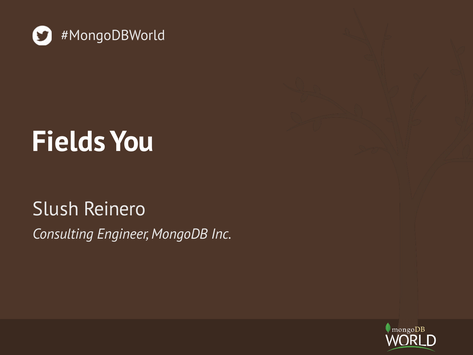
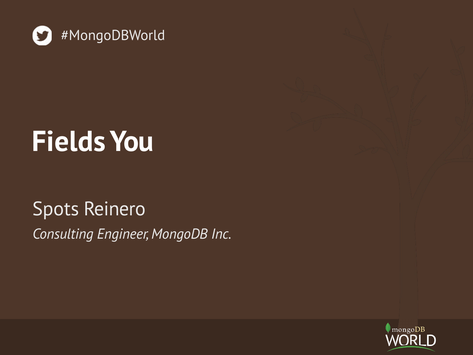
Slush: Slush -> Spots (56, 209)
